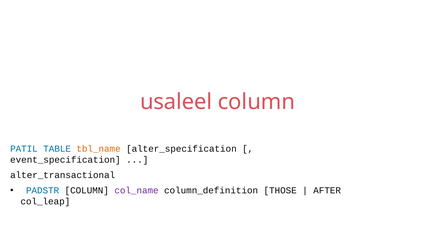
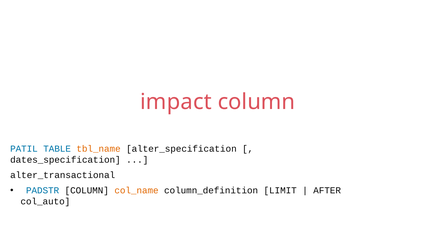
usaleel: usaleel -> impact (176, 102)
event_specification: event_specification -> dates_specification (65, 160)
col_name colour: purple -> orange (137, 191)
THOSE: THOSE -> LIMIT (280, 191)
col_leap: col_leap -> col_auto (45, 202)
